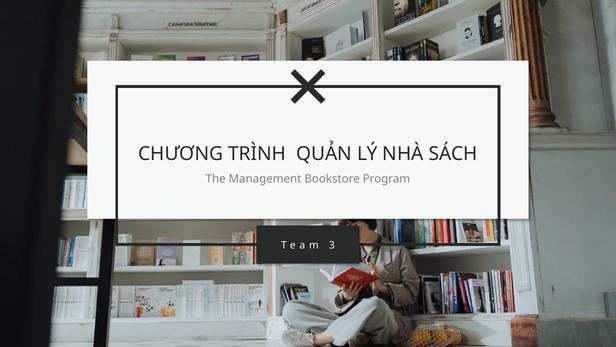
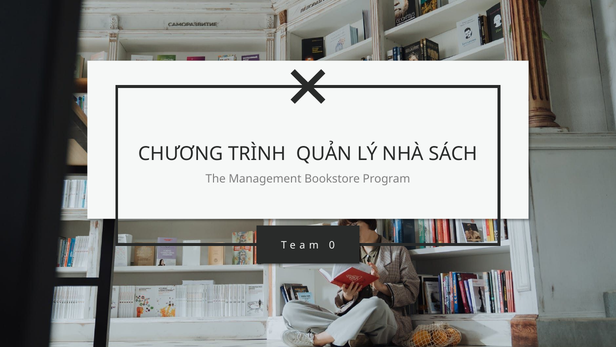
3: 3 -> 0 (332, 245)
